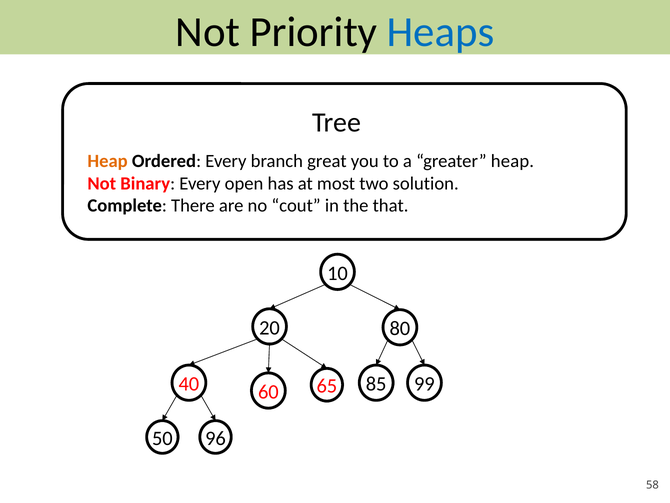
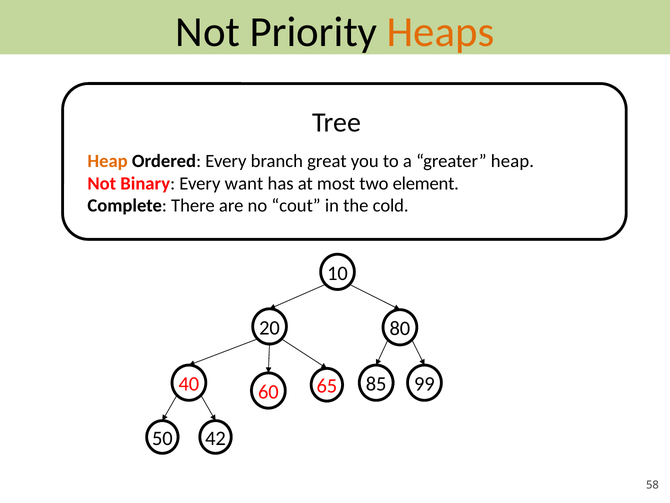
Heaps colour: blue -> orange (441, 32)
open: open -> want (244, 183)
solution: solution -> element (426, 183)
that: that -> cold (391, 206)
96: 96 -> 42 (215, 438)
